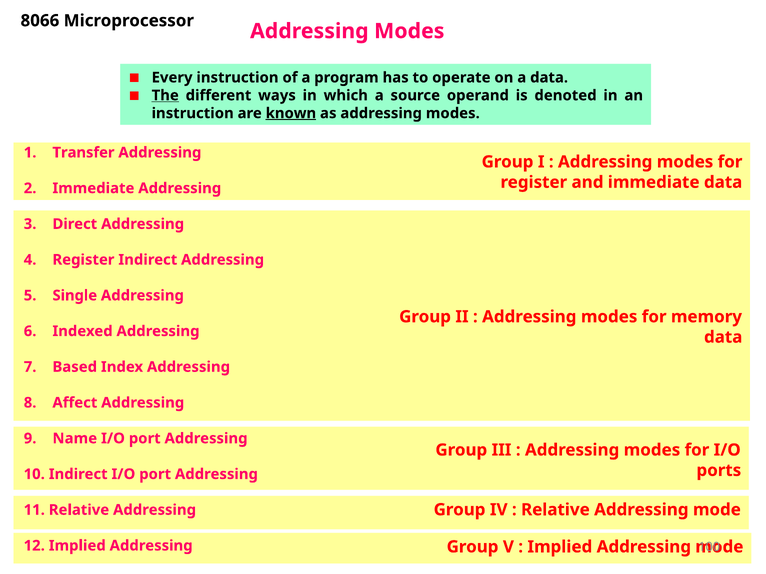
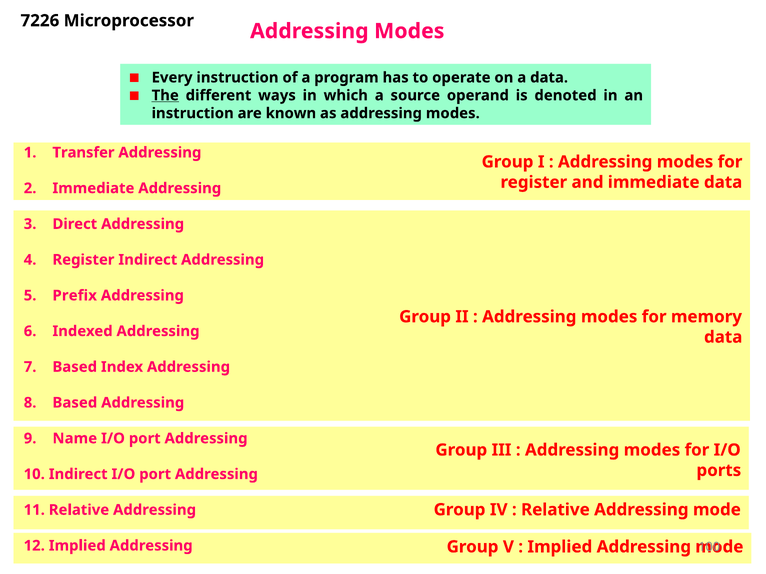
8066: 8066 -> 7226 (40, 21)
known underline: present -> none (291, 113)
Single: Single -> Prefix (75, 296)
Affect: Affect -> Based (75, 403)
